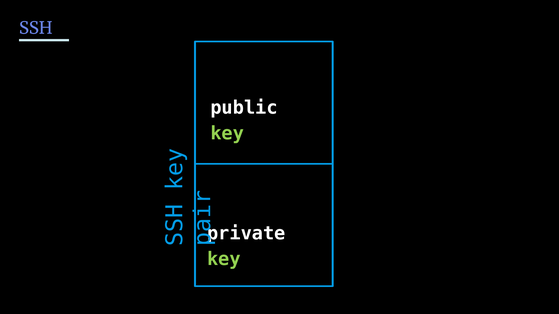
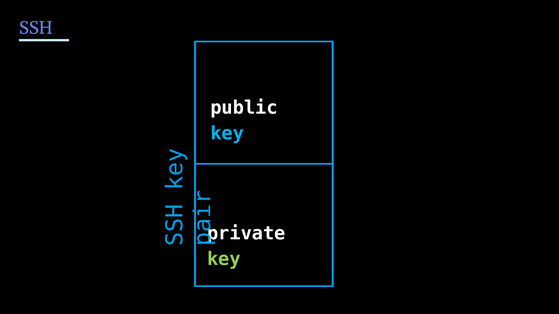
key colour: light green -> light blue (227, 133)
